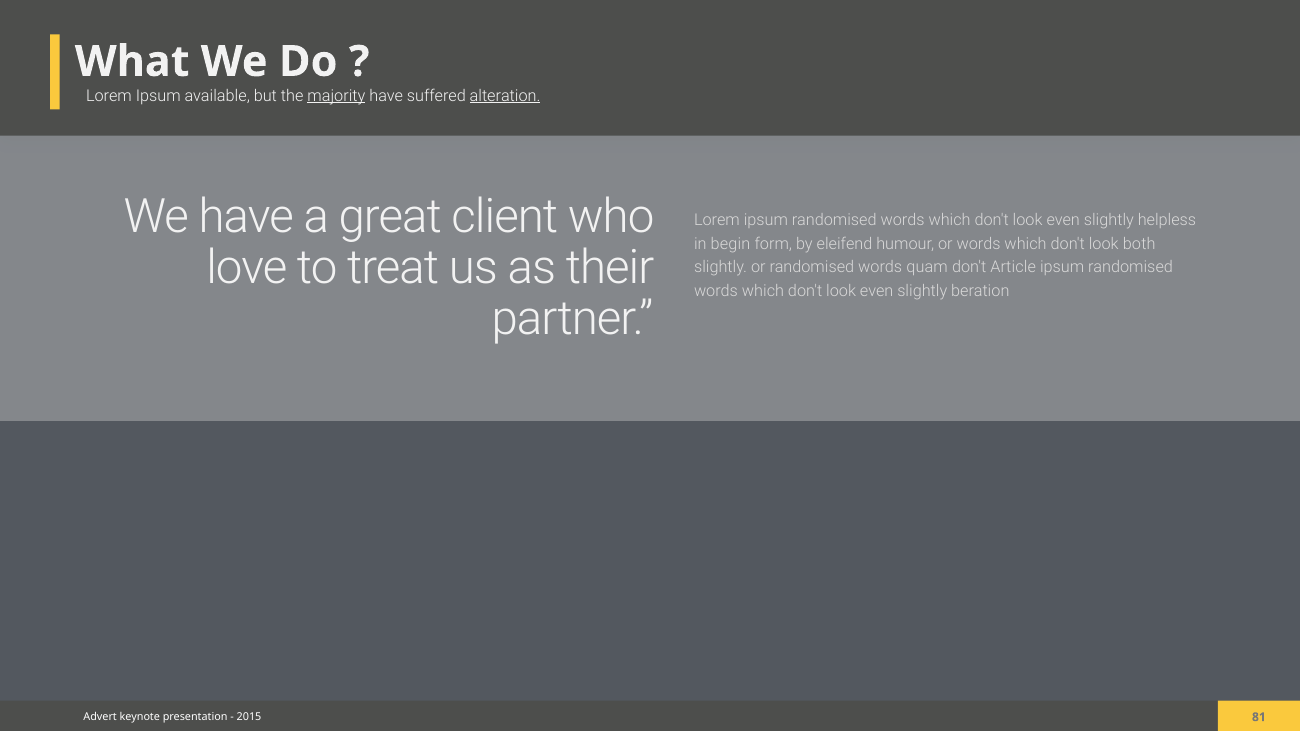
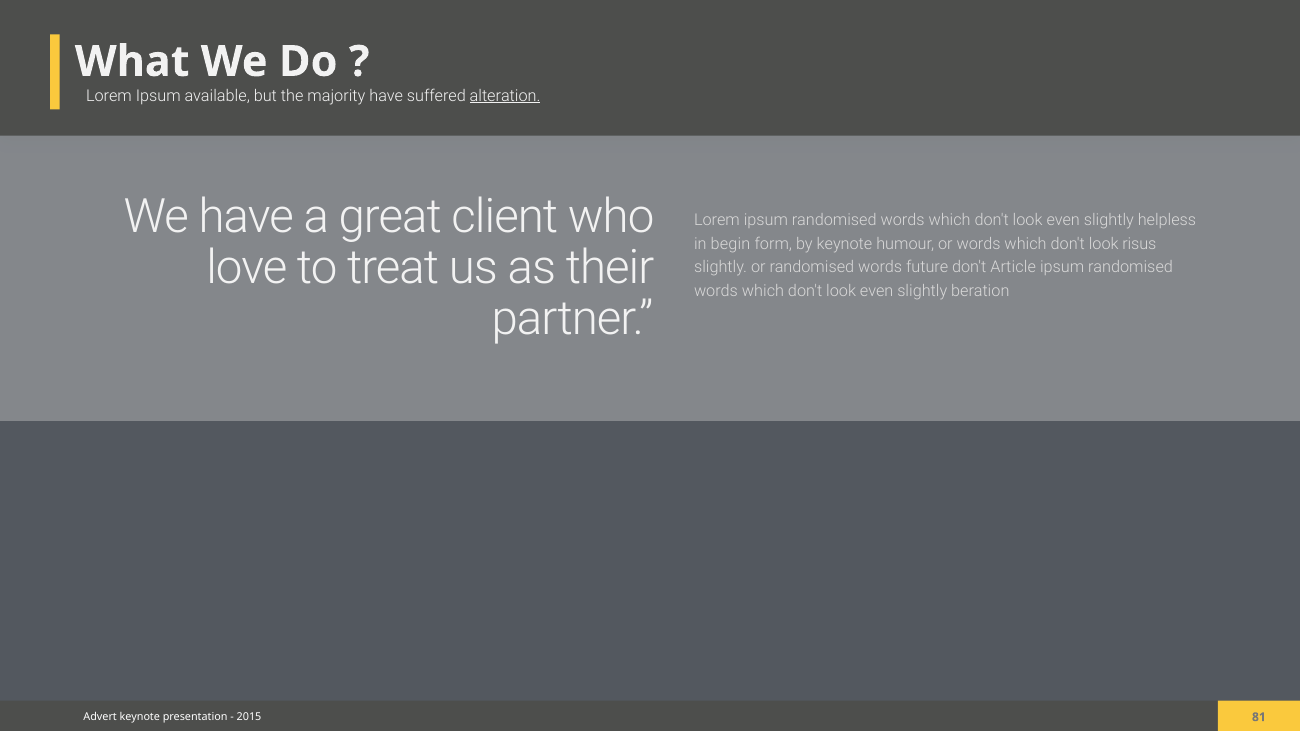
majority underline: present -> none (336, 96)
by eleifend: eleifend -> keynote (844, 244)
both: both -> risus (1139, 244)
quam: quam -> future (927, 267)
